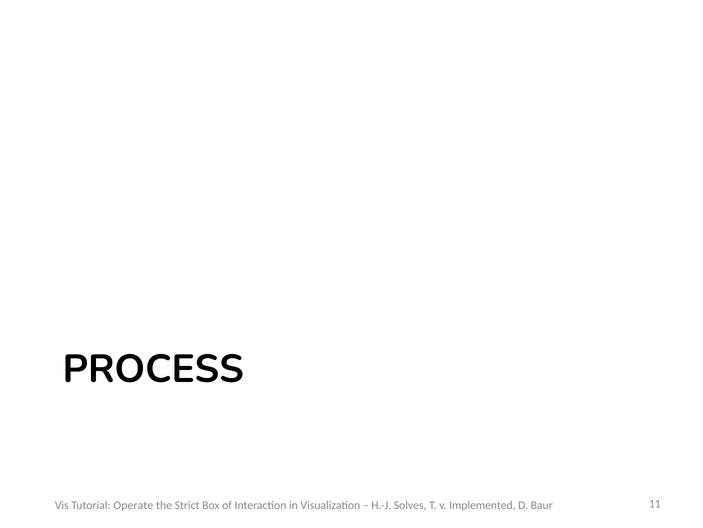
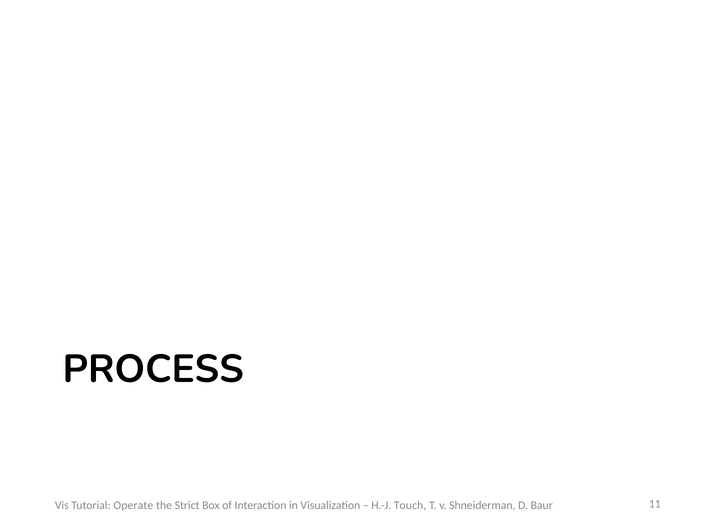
Solves: Solves -> Touch (410, 504)
Implemented: Implemented -> Shneiderman (482, 504)
